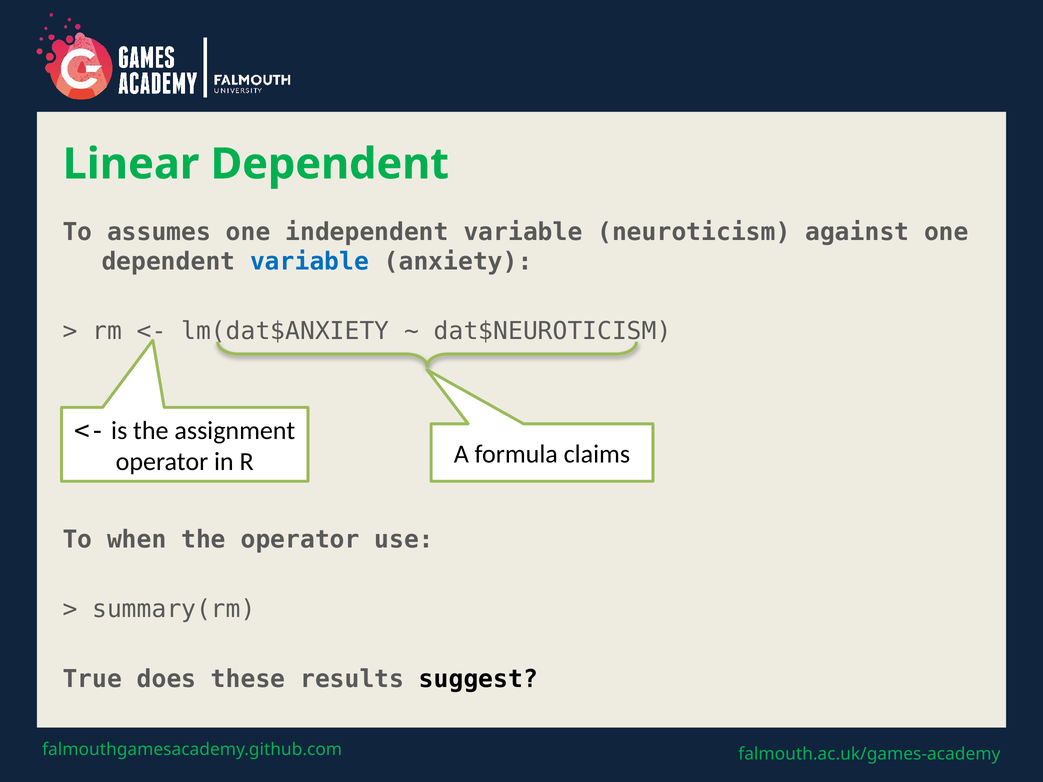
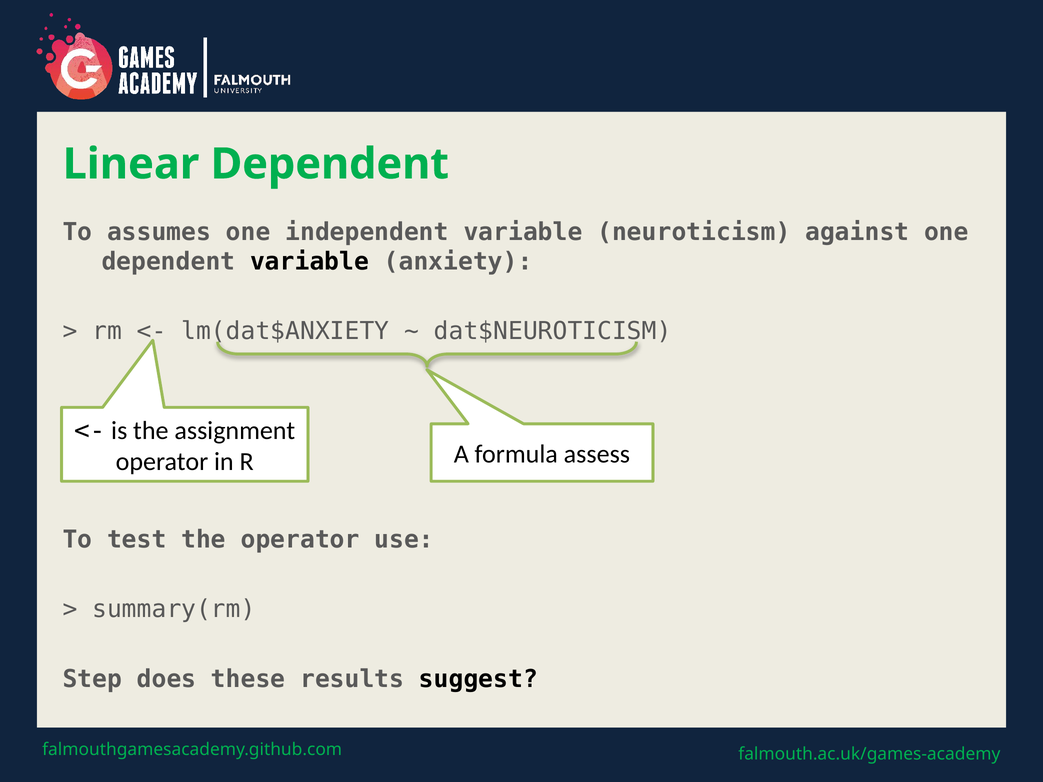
variable colour: blue -> black (310, 262)
claims: claims -> assess (597, 455)
when: when -> test (137, 540)
True: True -> Step (92, 679)
